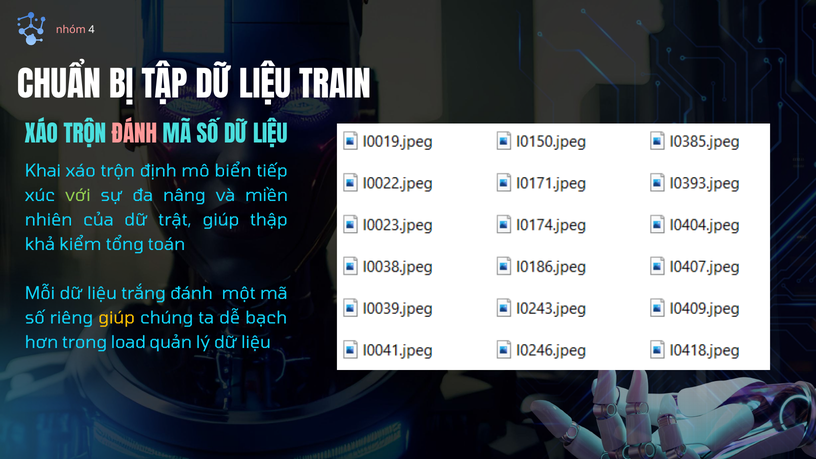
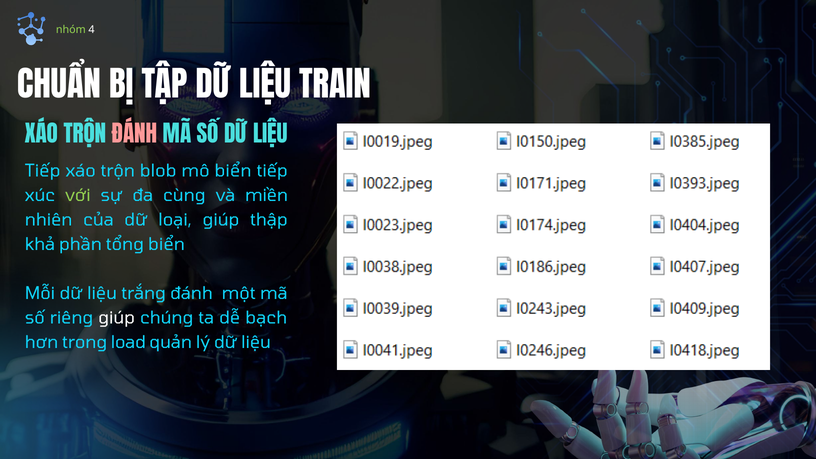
nhóm colour: pink -> light green (71, 30)
Khai: Khai -> Tiếp (43, 171)
định: định -> blob (158, 171)
nâng: nâng -> cùng (184, 196)
trật: trật -> loại (175, 220)
kiểm: kiểm -> phần (80, 244)
tổng toán: toán -> biển (166, 244)
giúp colour: yellow -> white (117, 318)
